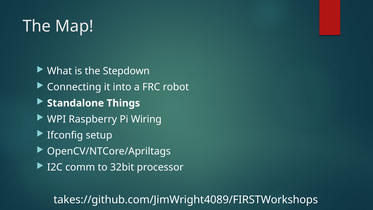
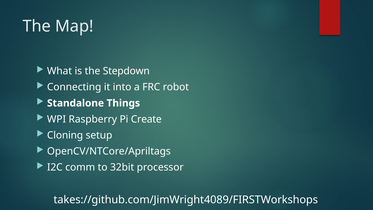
Wiring: Wiring -> Create (146, 119)
Ifconfig: Ifconfig -> Cloning (65, 135)
